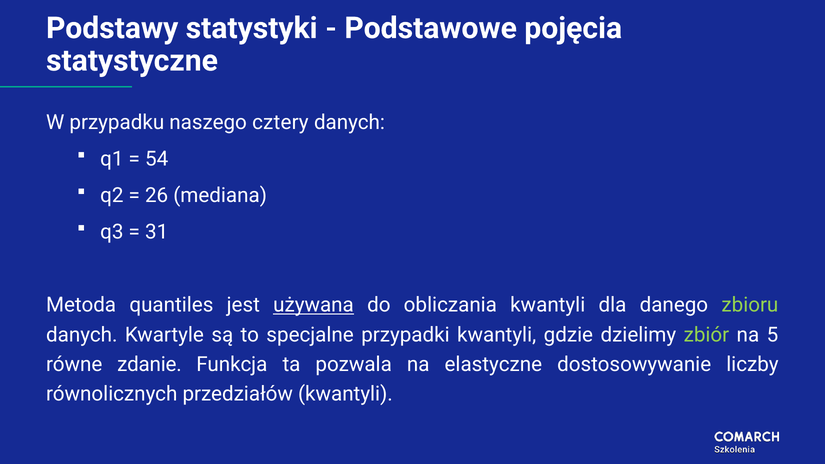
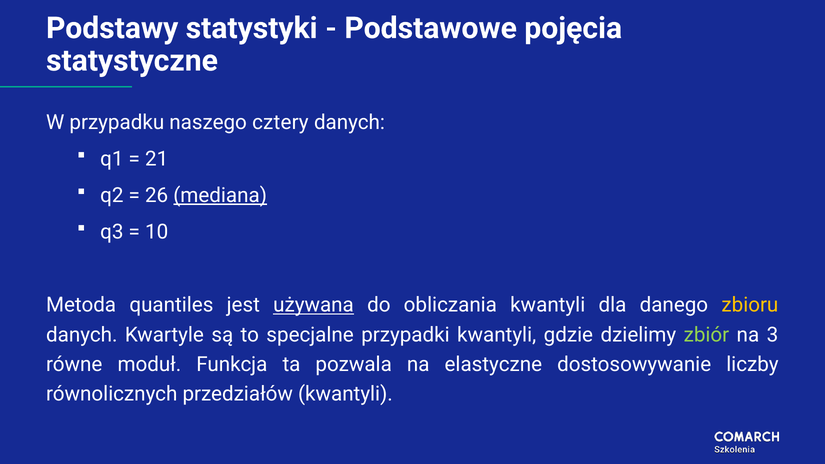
54: 54 -> 21 (157, 159)
mediana underline: none -> present (220, 195)
31: 31 -> 10 (157, 232)
zbioru colour: light green -> yellow (750, 305)
5: 5 -> 3 (772, 335)
zdanie: zdanie -> moduł (149, 365)
